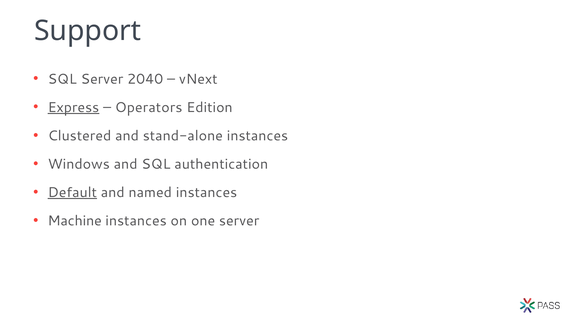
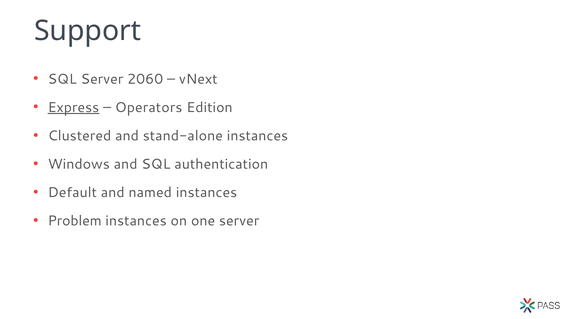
2040: 2040 -> 2060 (145, 79)
Default underline: present -> none (72, 193)
Machine: Machine -> Problem (75, 221)
